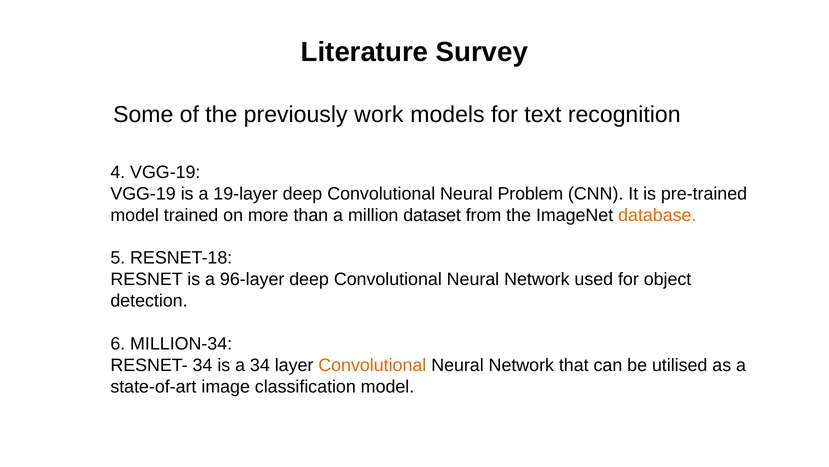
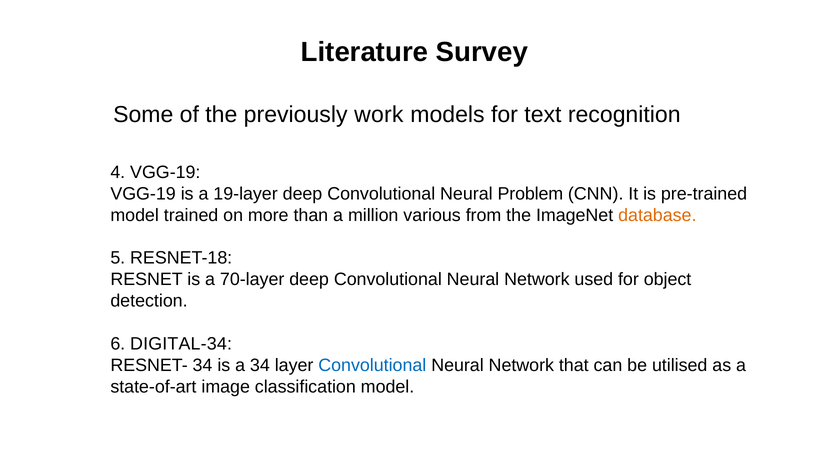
dataset: dataset -> various (432, 215)
96-layer: 96-layer -> 70-layer (252, 279)
MILLION-34: MILLION-34 -> DIGITAL-34 (181, 343)
Convolutional colour: orange -> blue (372, 365)
